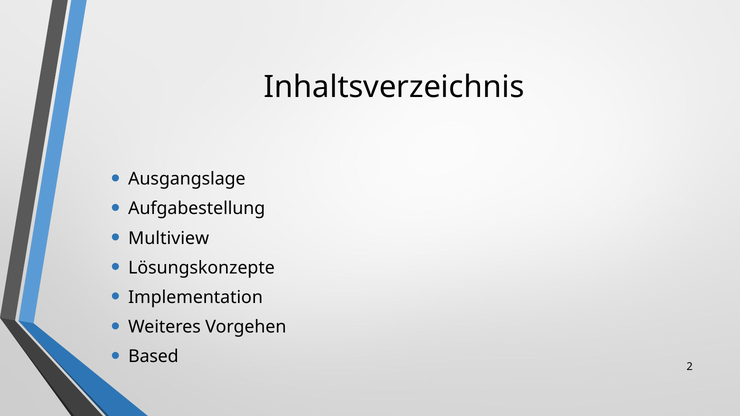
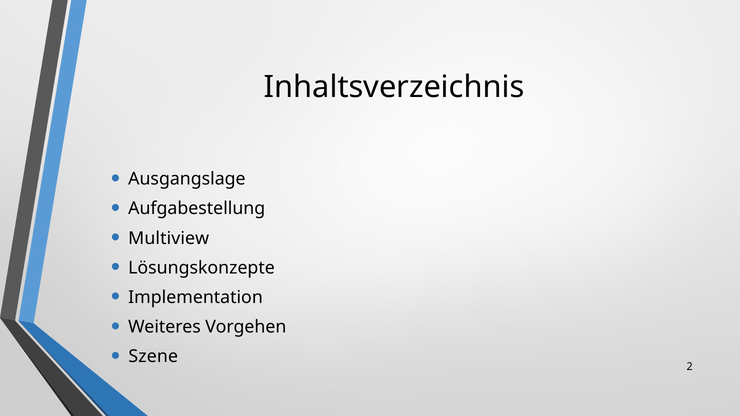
Based: Based -> Szene (153, 357)
